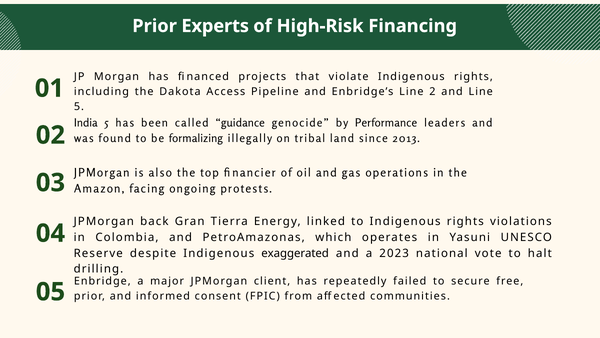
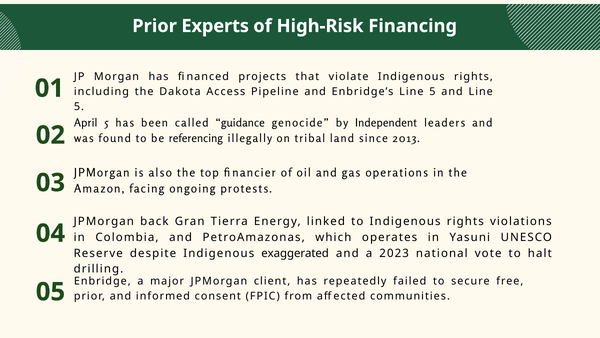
Enbridge’s Line 2: 2 -> 5 (432, 92)
India: India -> April (86, 123)
Performance: Performance -> Independent (386, 123)
formalizing: formalizing -> referencing (196, 138)
